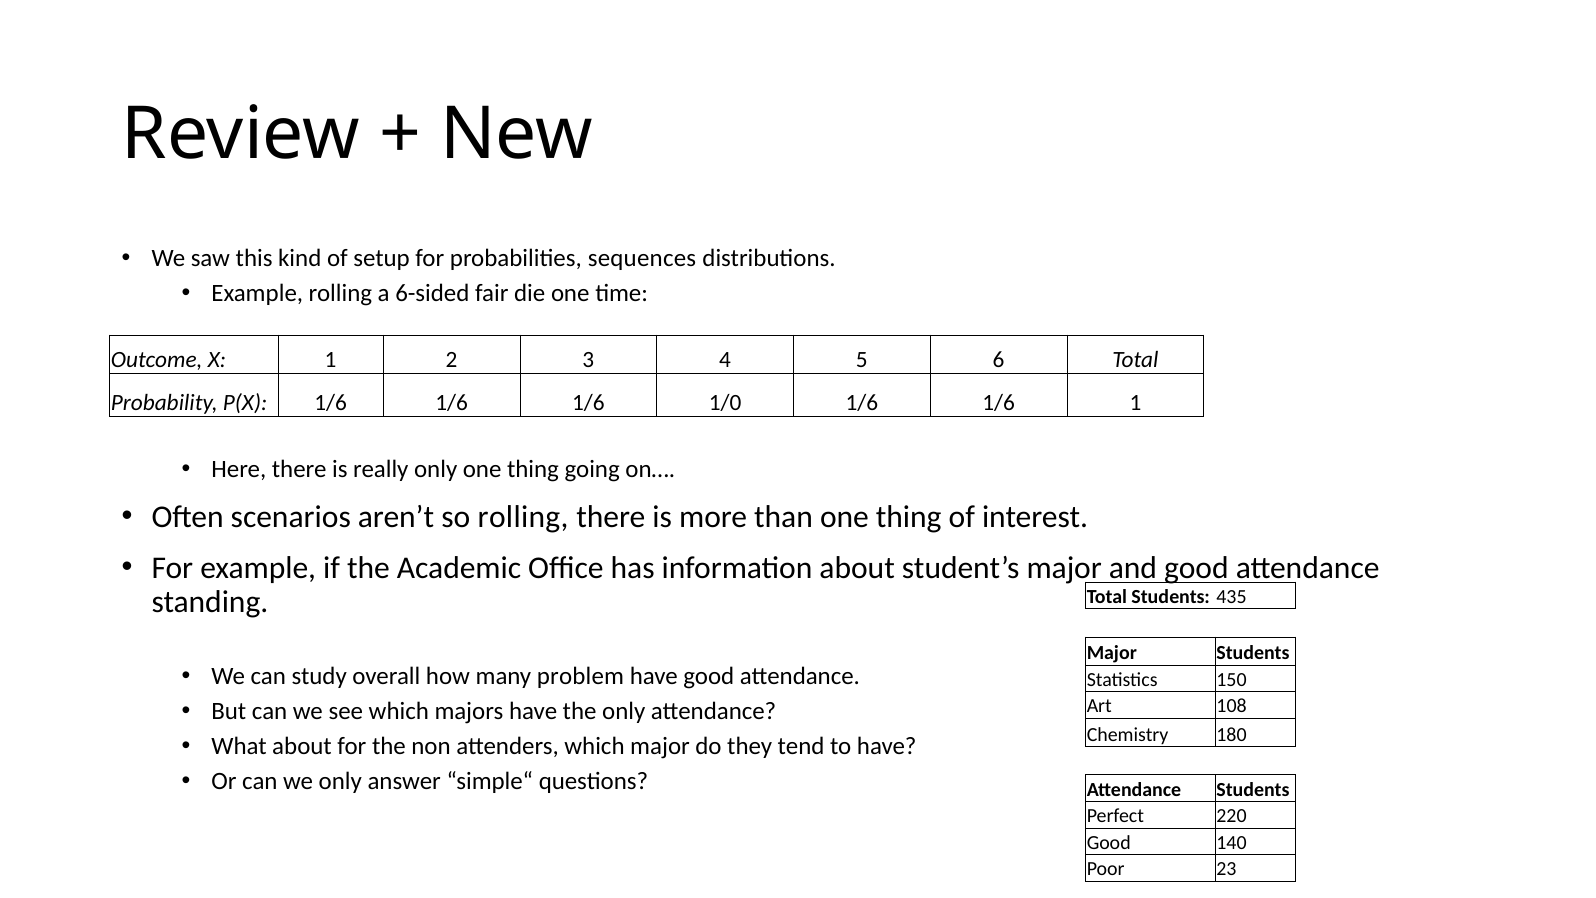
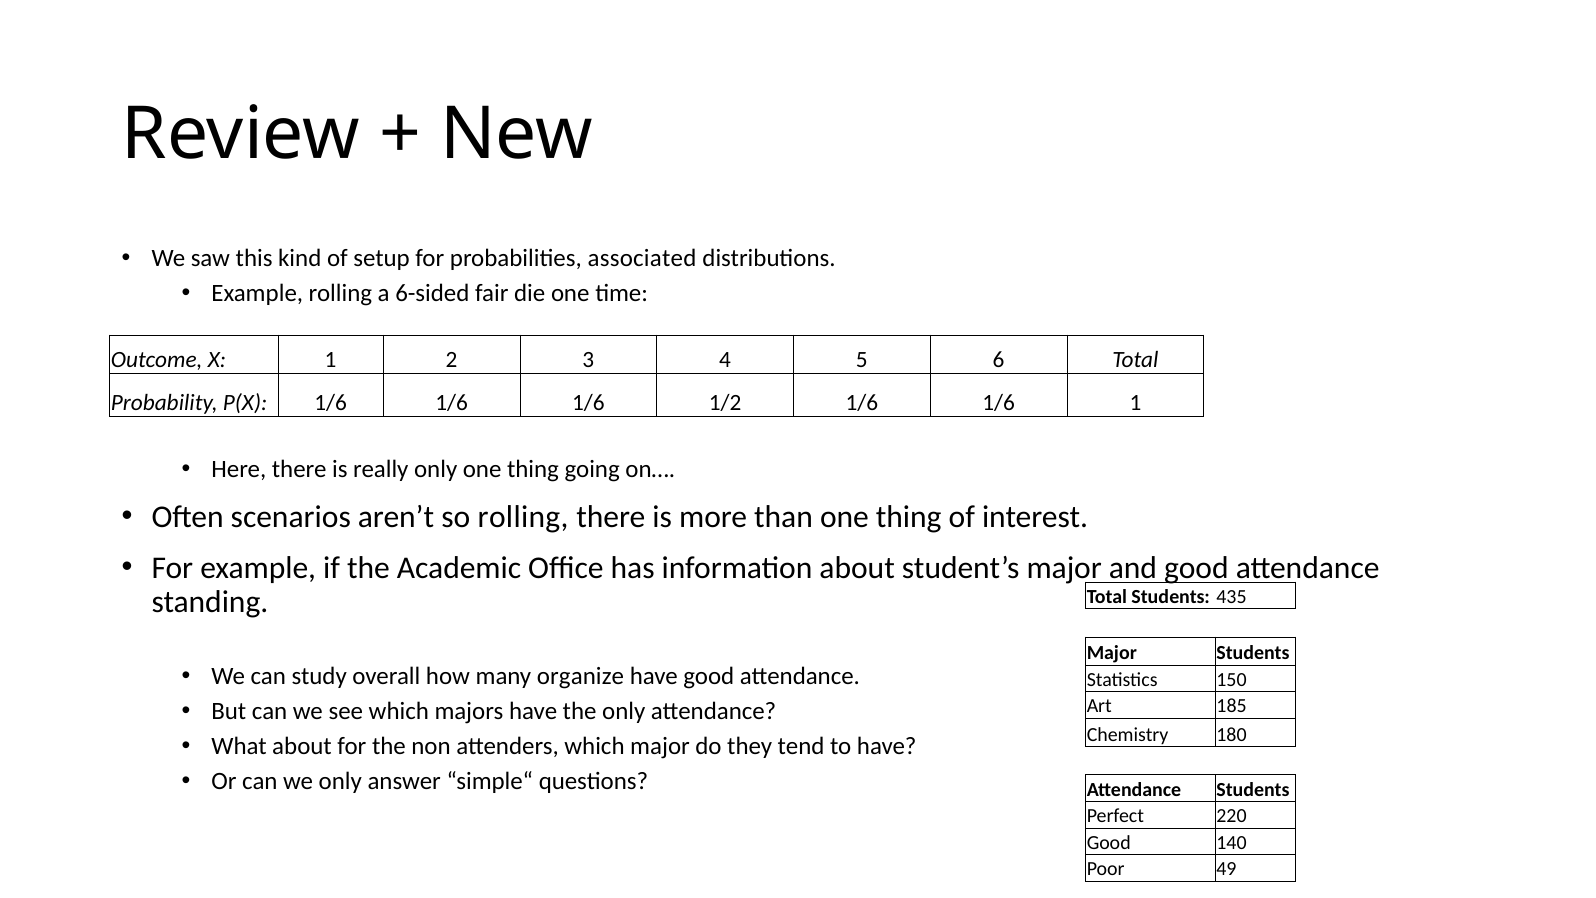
sequences: sequences -> associated (642, 258)
1/0: 1/0 -> 1/2 (725, 402)
problem: problem -> organize (581, 676)
108: 108 -> 185 (1232, 706)
23: 23 -> 49 (1227, 869)
